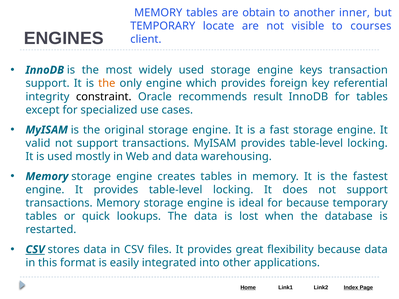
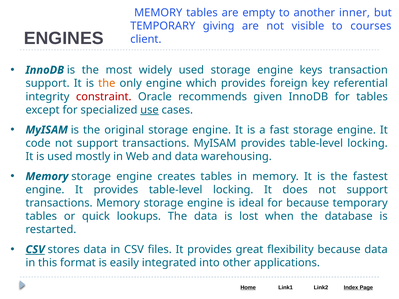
obtain: obtain -> empty (259, 13)
locate: locate -> giving (219, 26)
constraint colour: black -> red (104, 97)
result: result -> given (268, 97)
use underline: none -> present (149, 110)
valid: valid -> code (38, 143)
